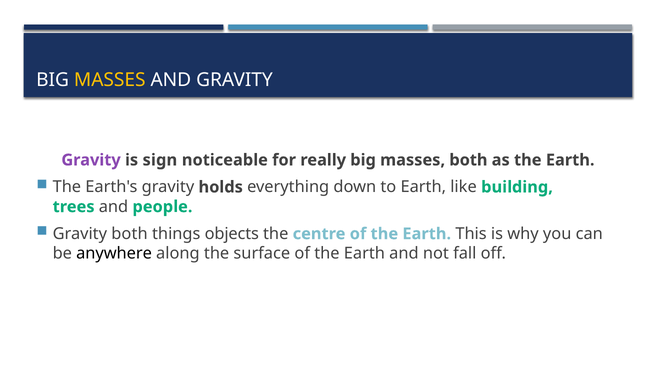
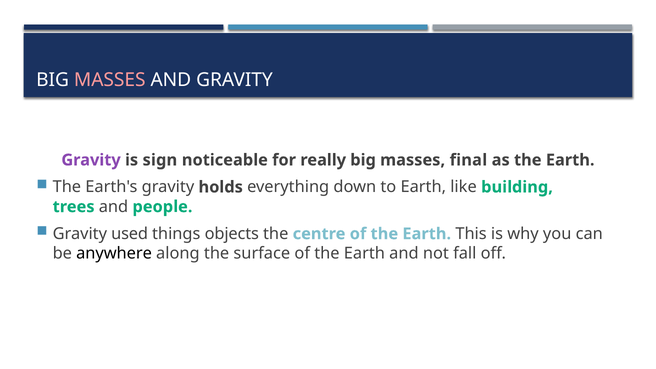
MASSES colour: yellow -> pink (110, 80)
masses both: both -> final (468, 160)
Gravity both: both -> used (130, 234)
